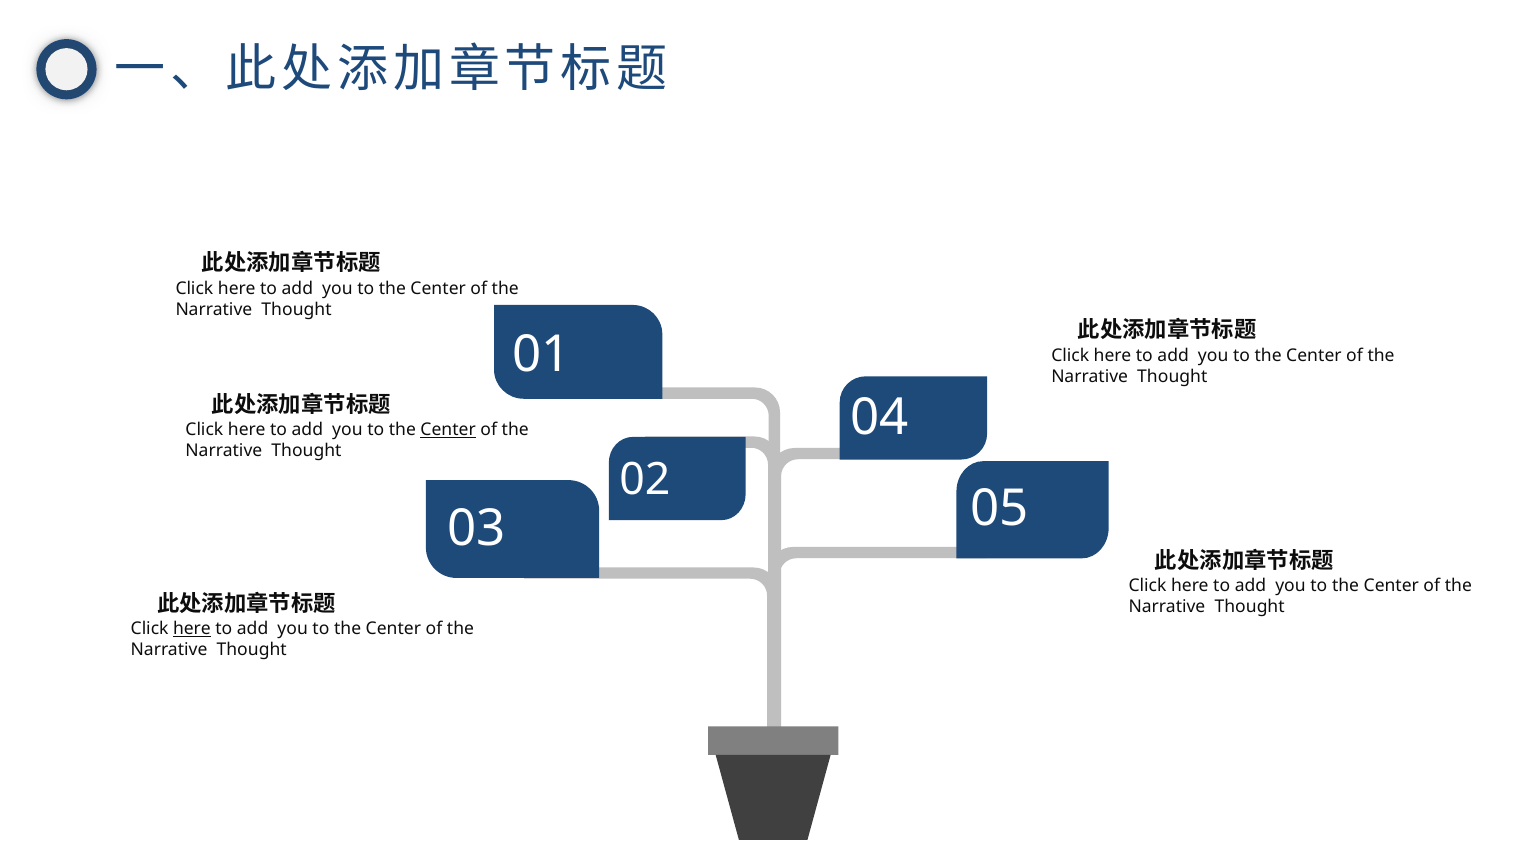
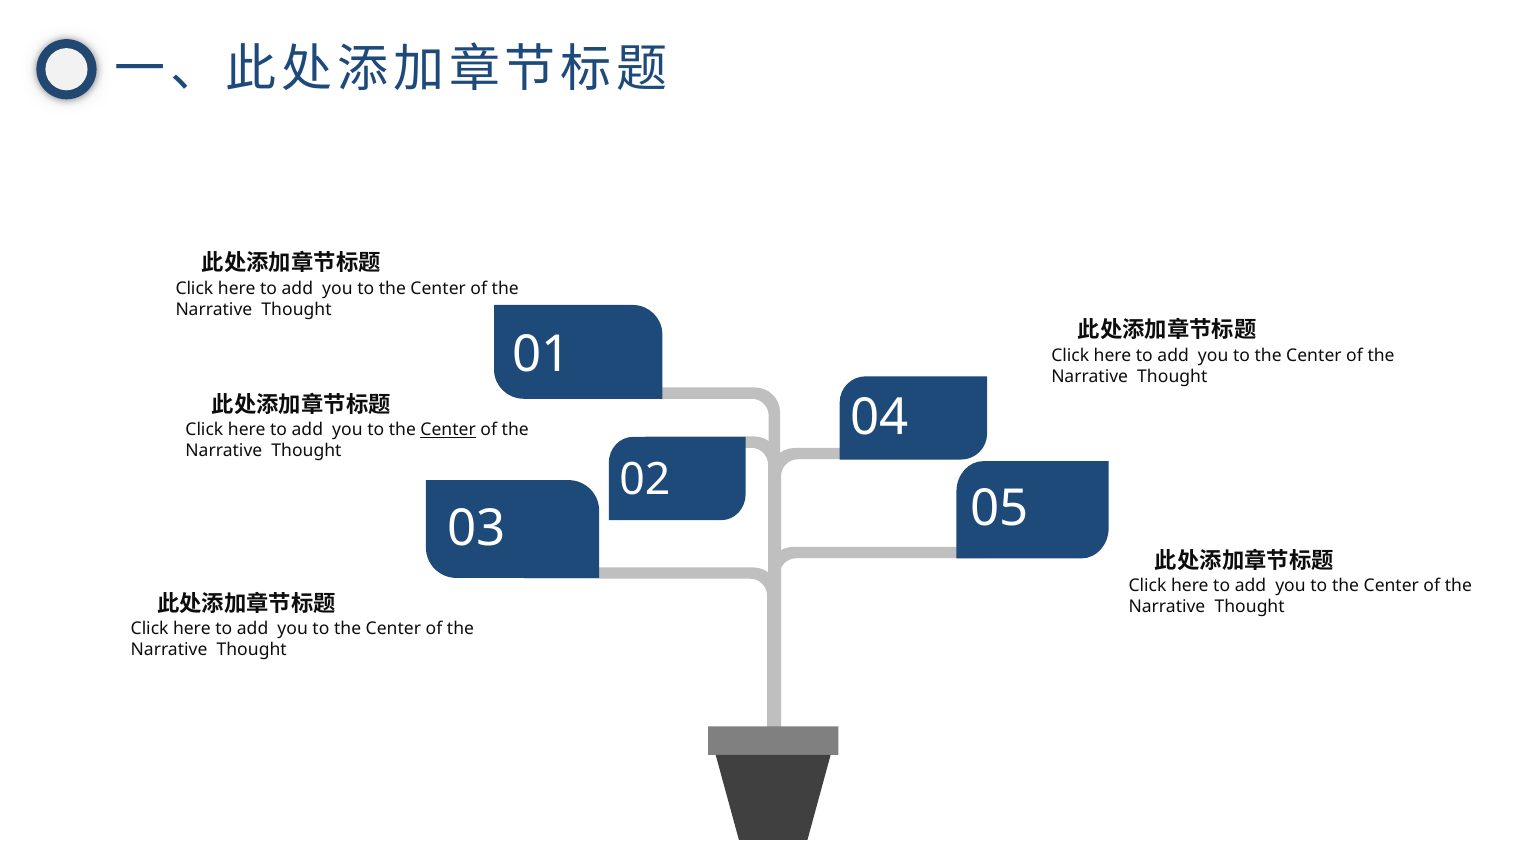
here underline: present -> none (192, 628)
